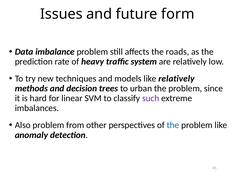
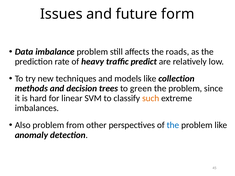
system: system -> predict (144, 62)
like relatively: relatively -> collection (176, 79)
urban: urban -> green (141, 89)
such colour: purple -> orange (151, 98)
